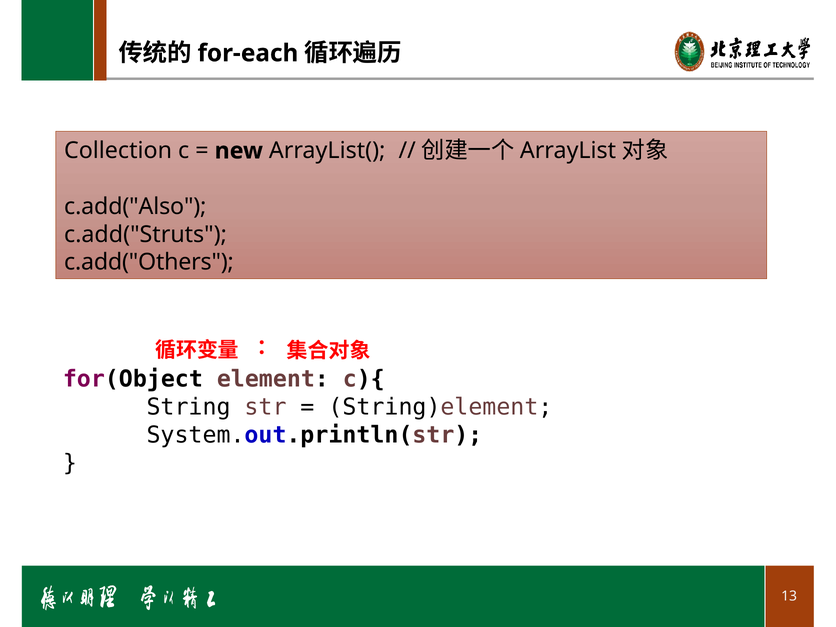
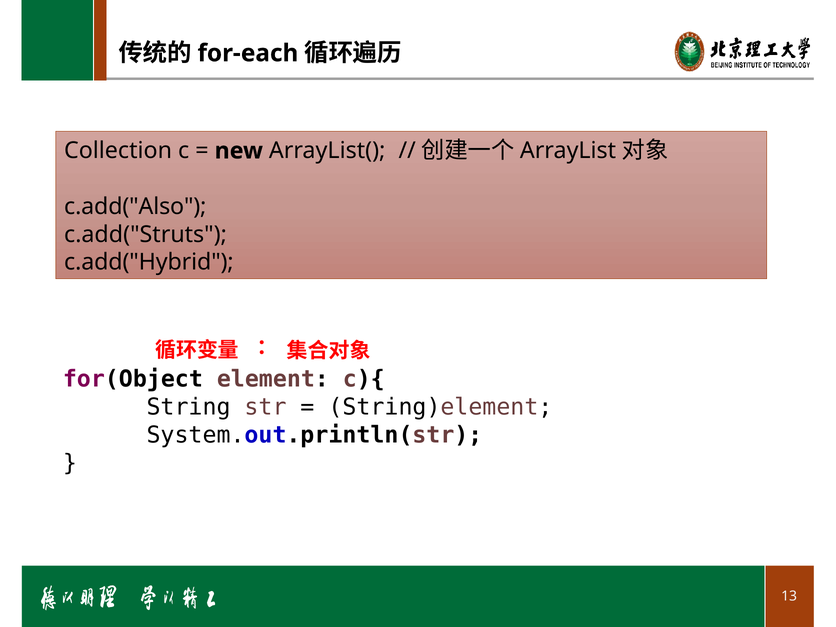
c.add("Others: c.add("Others -> c.add("Hybrid (149, 262)
